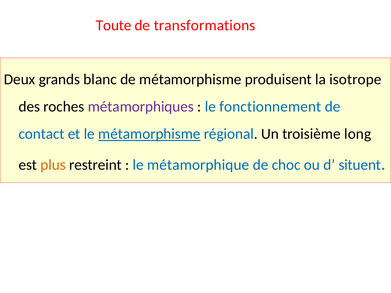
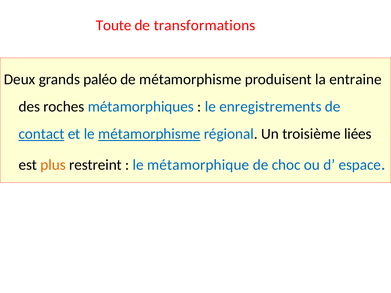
blanc: blanc -> paléo (100, 79)
isotrope: isotrope -> entraine (355, 79)
métamorphiques colour: purple -> blue (141, 107)
fonctionnement: fonctionnement -> enregistrements (270, 107)
contact underline: none -> present (42, 134)
long: long -> liées (358, 134)
situent: situent -> espace (360, 165)
